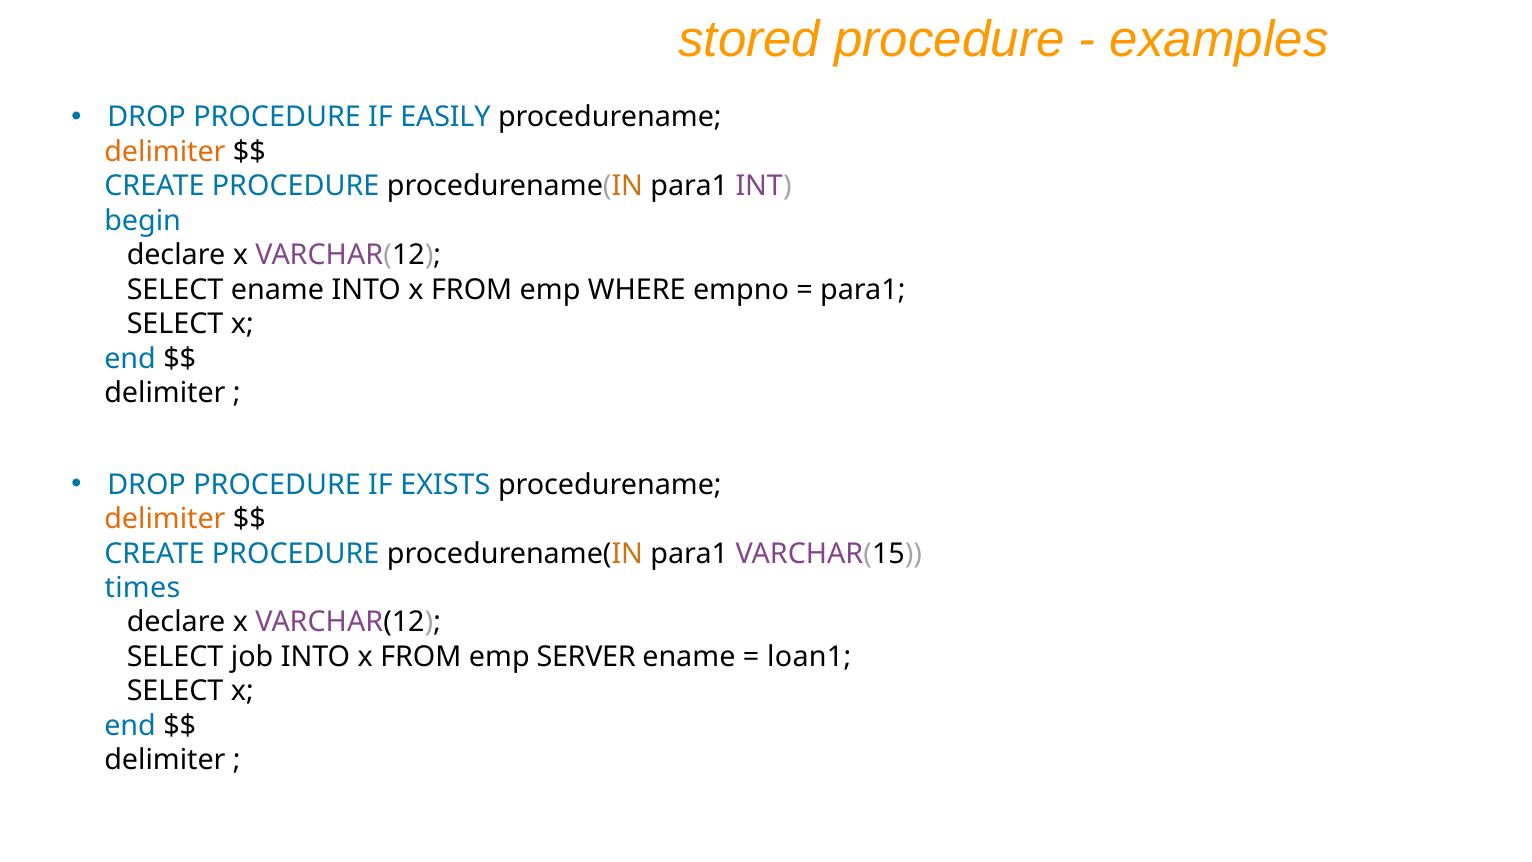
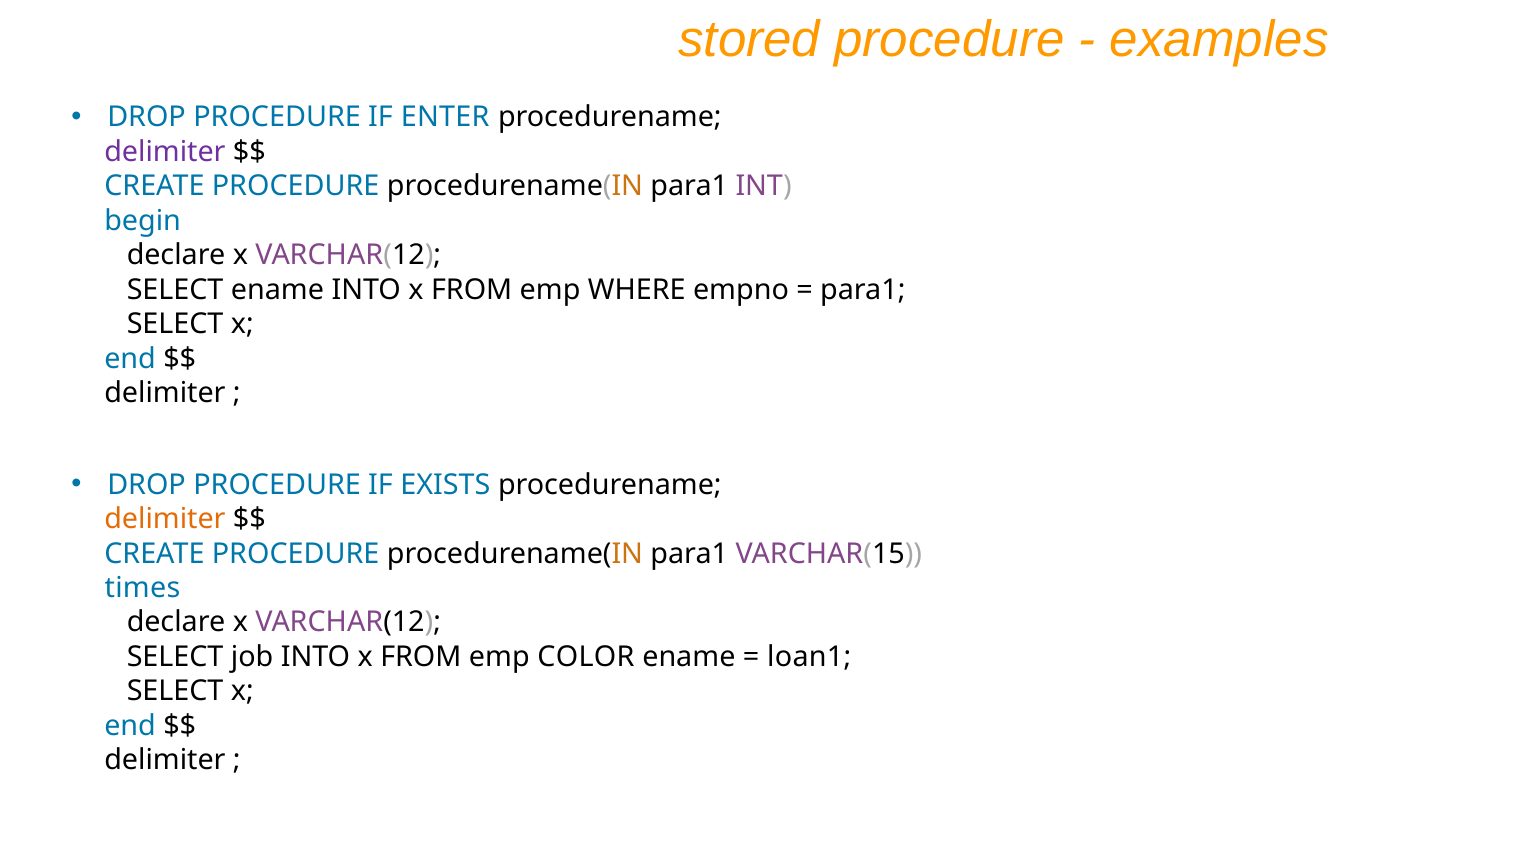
EASILY: EASILY -> ENTER (445, 117)
delimiter colour: orange -> purple (165, 152)
SERVER: SERVER -> COLOR (586, 657)
